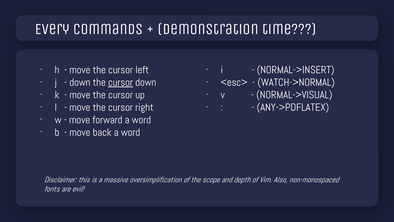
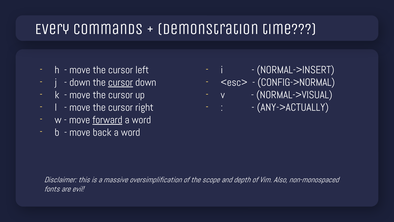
WATCH->NORMAL: WATCH->NORMAL -> CONFIG->NORMAL (296, 82)
ANY->PDFLATEX: ANY->PDFLATEX -> ANY->ACTUALLY (293, 107)
forward underline: none -> present (107, 120)
